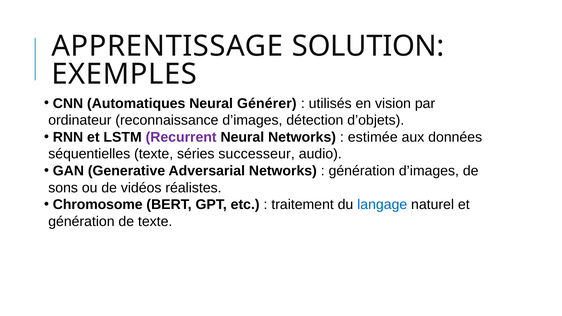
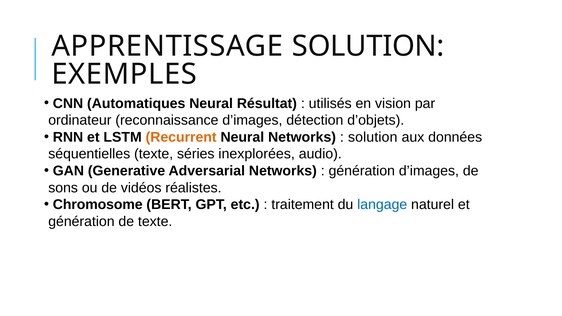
Générer: Générer -> Résultat (267, 103)
Recurrent colour: purple -> orange (181, 137)
estimée: estimée -> solution (373, 137)
successeur: successeur -> inexplorées (257, 154)
